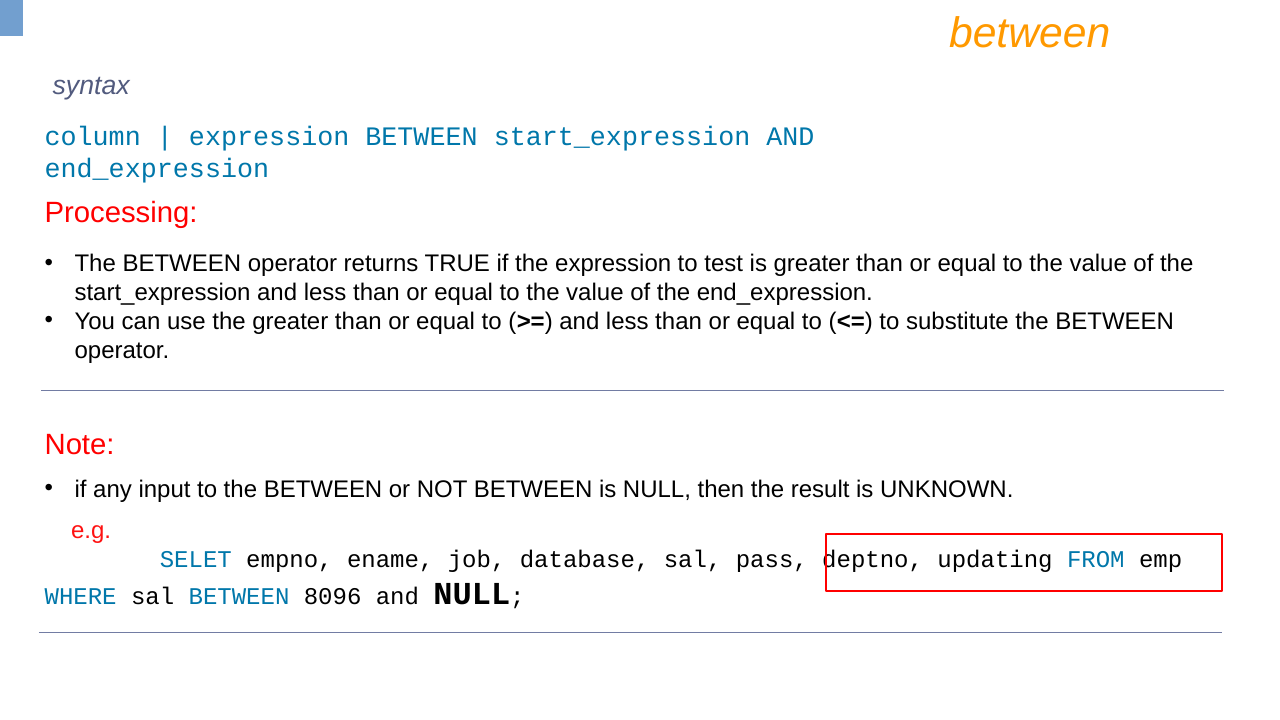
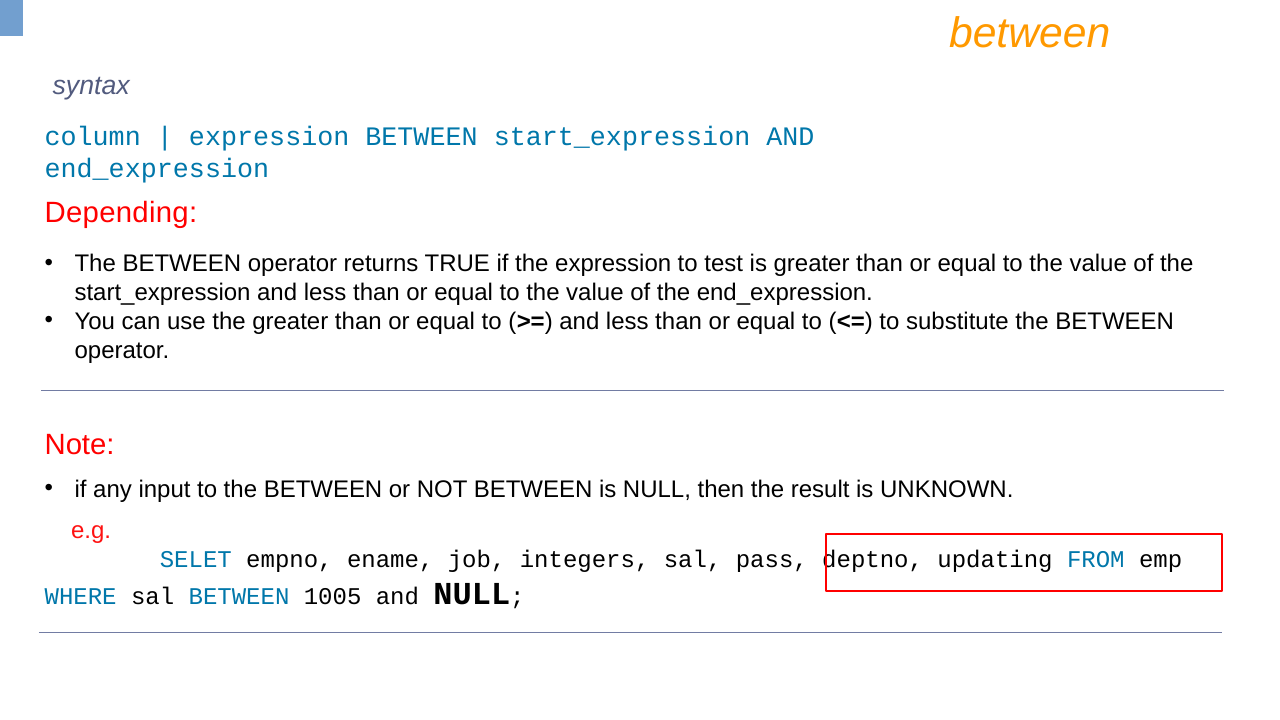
Processing: Processing -> Depending (121, 213)
database: database -> integers (585, 560)
8096: 8096 -> 1005 (333, 596)
